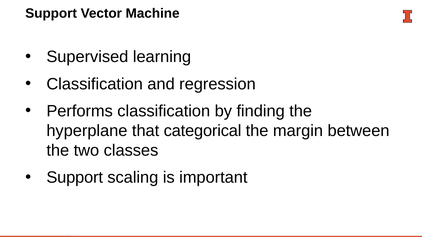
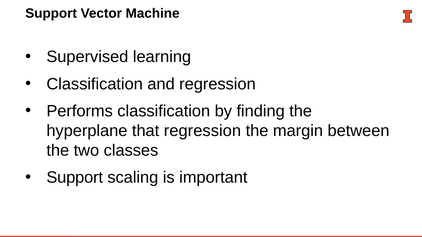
that categorical: categorical -> regression (202, 131)
